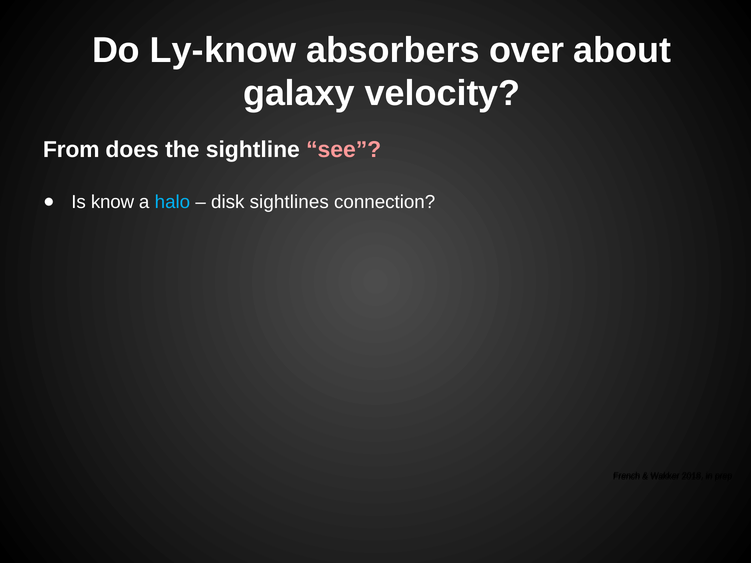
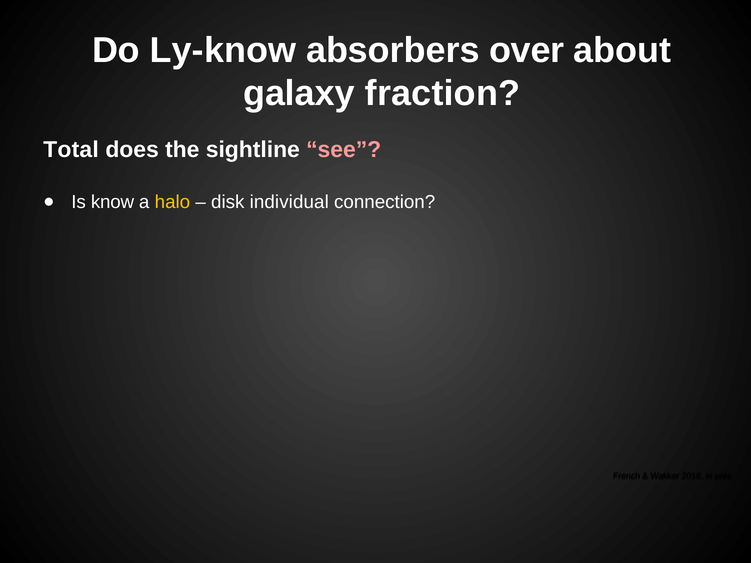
velocity: velocity -> fraction (442, 93)
From: From -> Total (71, 150)
halo colour: light blue -> yellow (172, 202)
sightlines: sightlines -> individual (289, 202)
